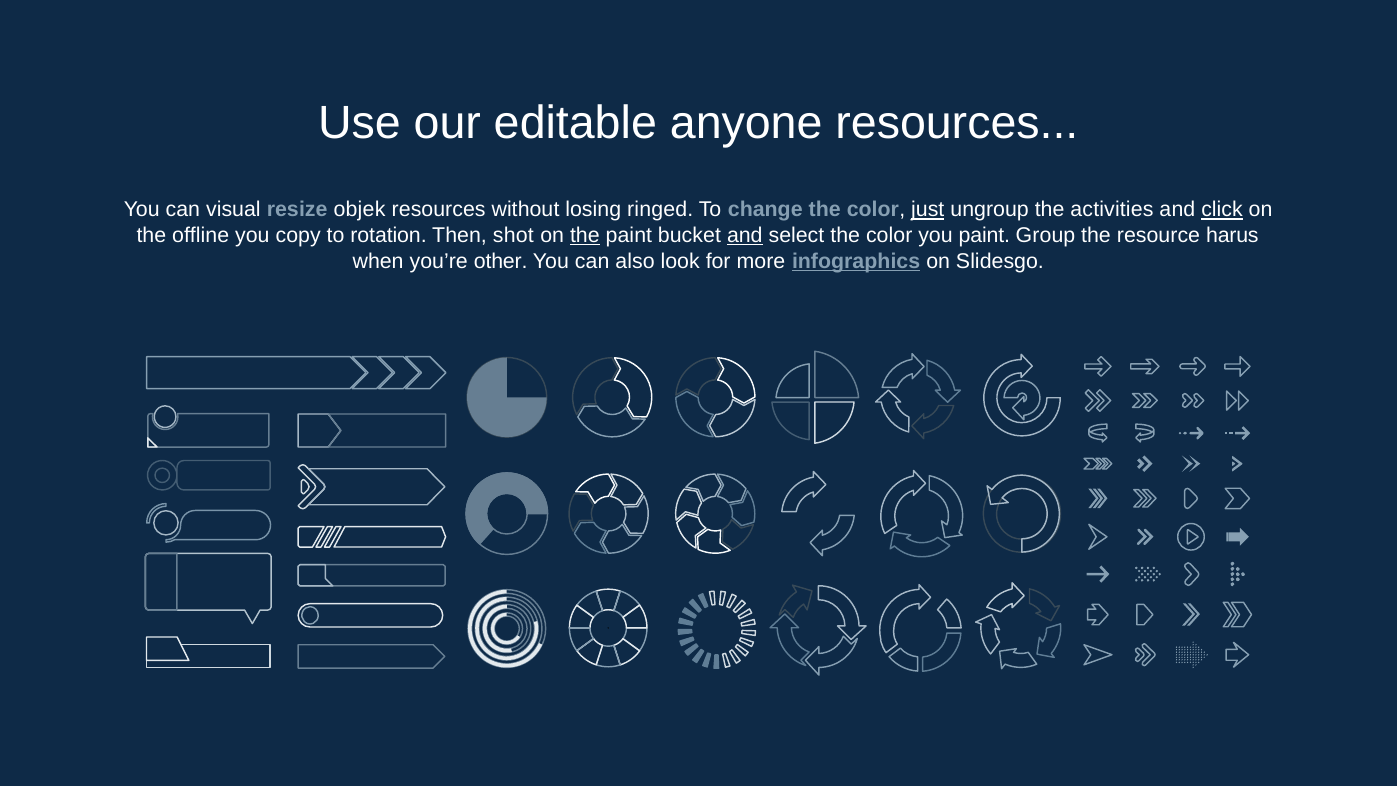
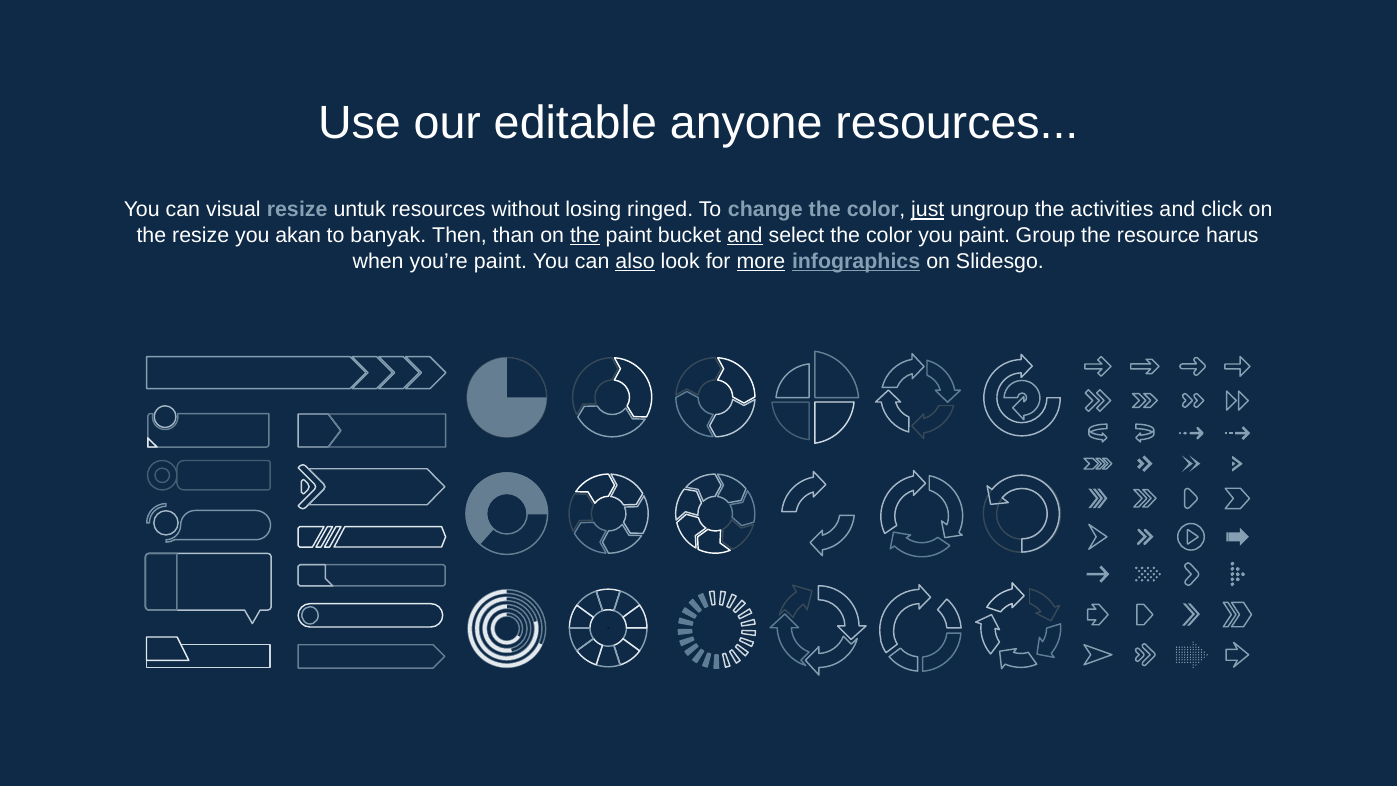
objek: objek -> untuk (360, 210)
click underline: present -> none (1222, 210)
the offline: offline -> resize (201, 235)
copy: copy -> akan (298, 235)
rotation: rotation -> banyak (388, 235)
shot: shot -> than (514, 235)
you’re other: other -> paint (500, 261)
also underline: none -> present (635, 261)
more underline: none -> present (761, 261)
